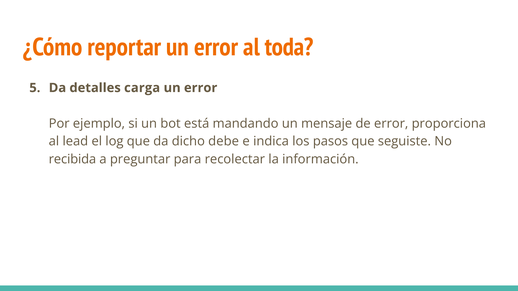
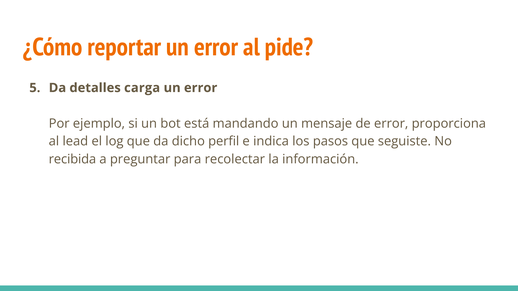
toda: toda -> pide (289, 47)
debe: debe -> perfil (224, 142)
